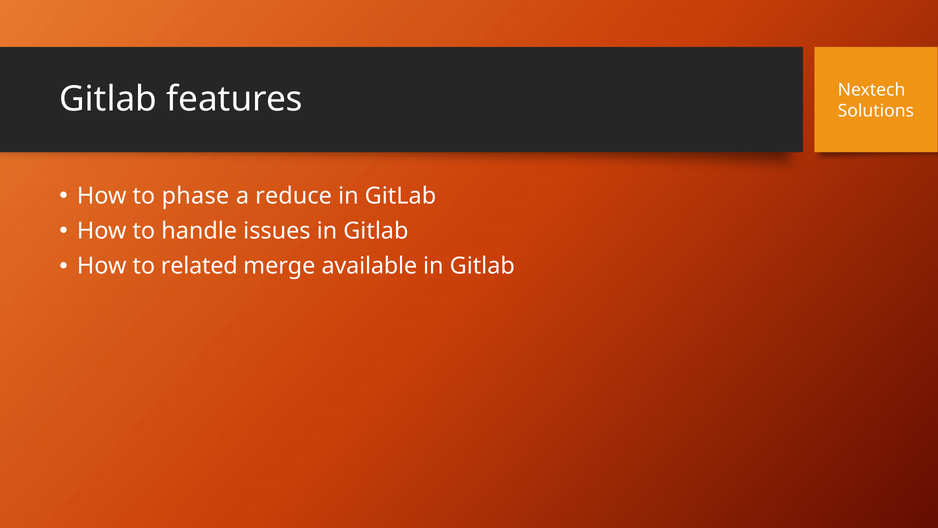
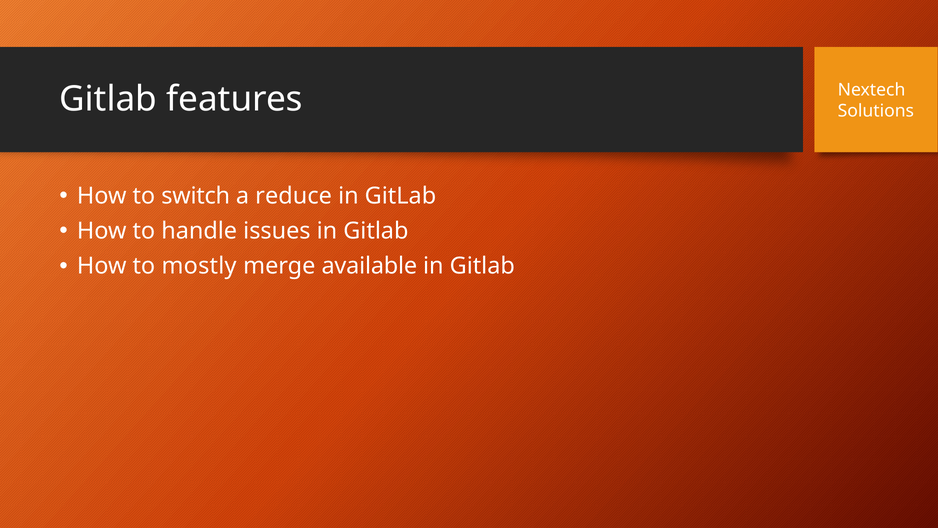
phase: phase -> switch (196, 196)
related: related -> mostly (199, 266)
